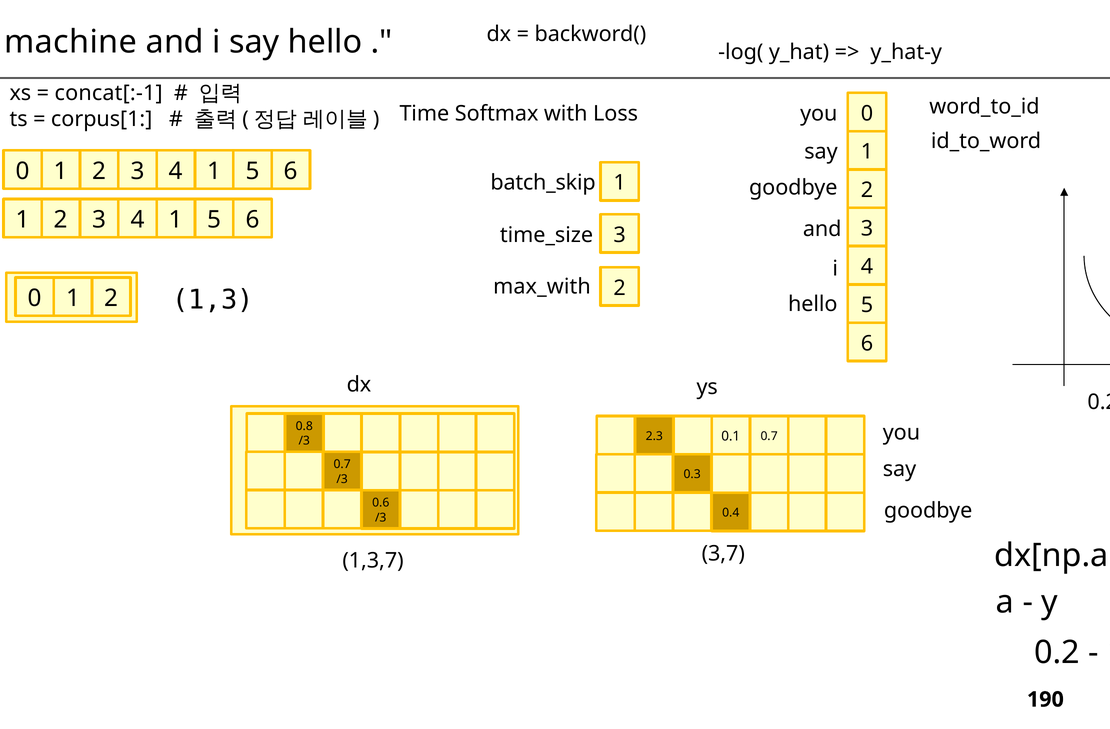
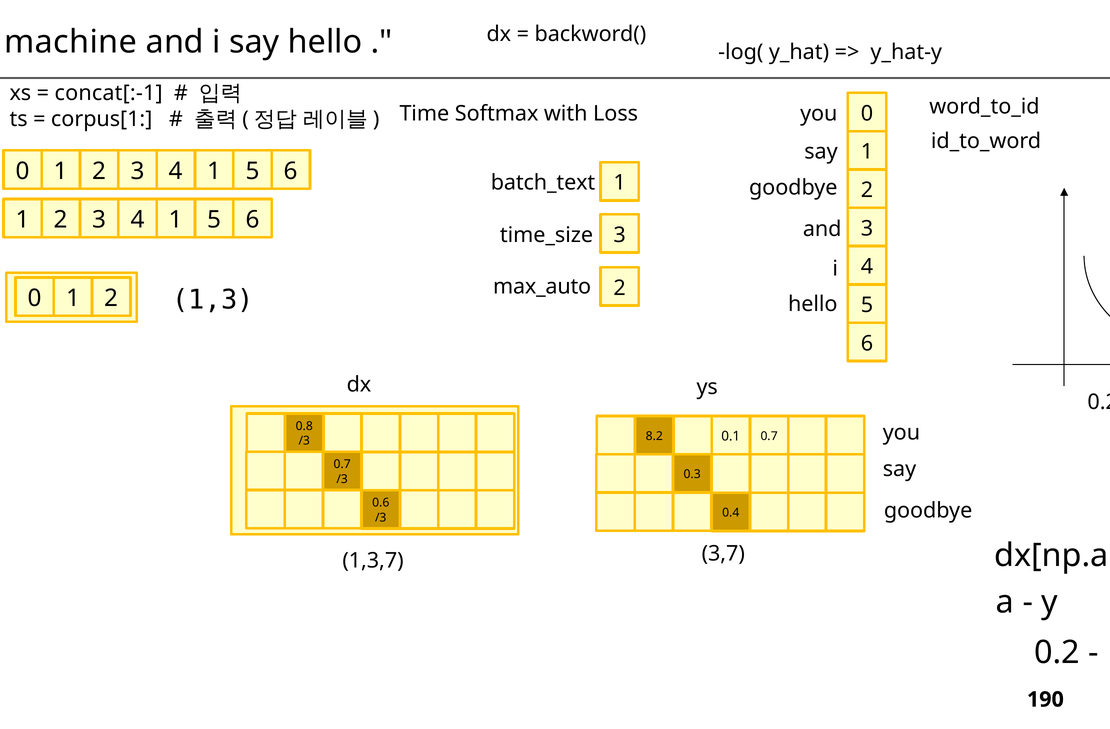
batch_skip: batch_skip -> batch_text (543, 183)
max_with: max_with -> max_auto (542, 287)
2.3: 2.3 -> 8.2 (654, 436)
